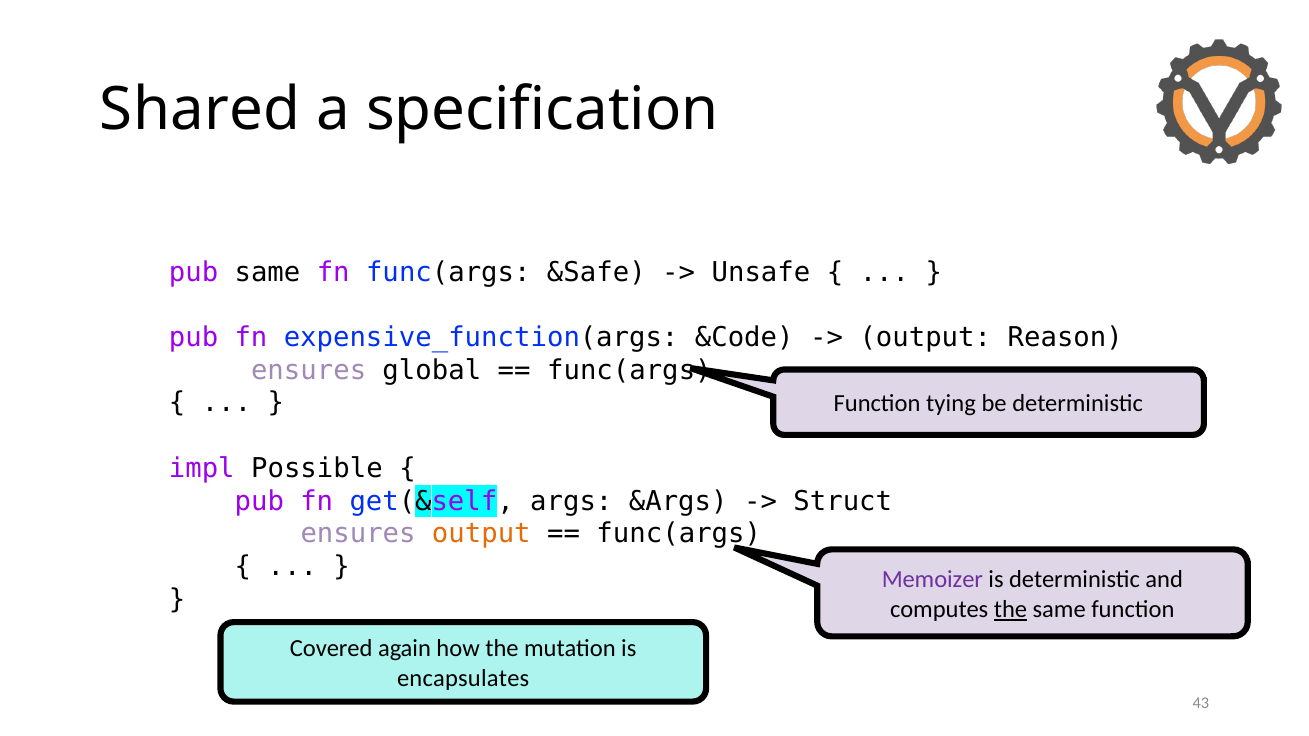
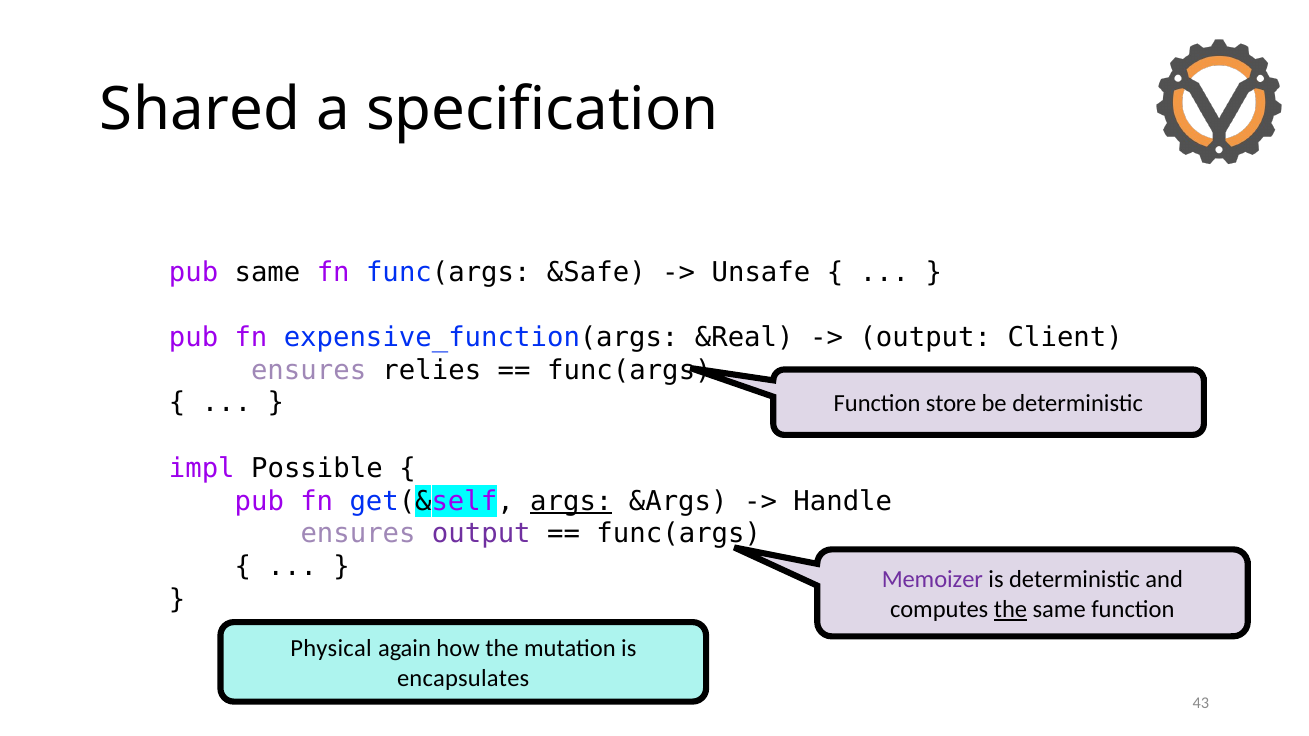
&Code: &Code -> &Real (744, 338)
Reason: Reason -> Client (1065, 338)
global: global -> relies (432, 370)
tying: tying -> store (951, 404)
args underline: none -> present (571, 501)
Struct: Struct -> Handle (843, 501)
output colour: orange -> purple (481, 534)
Covered: Covered -> Physical (331, 649)
